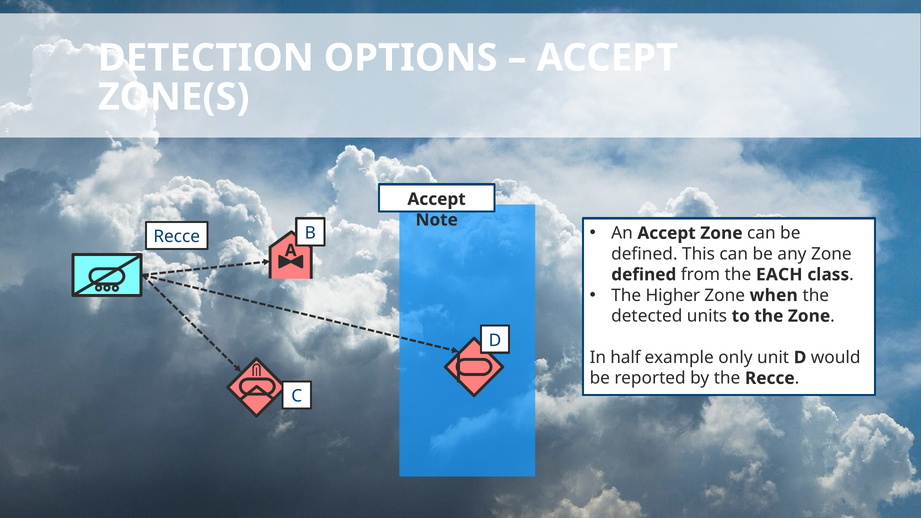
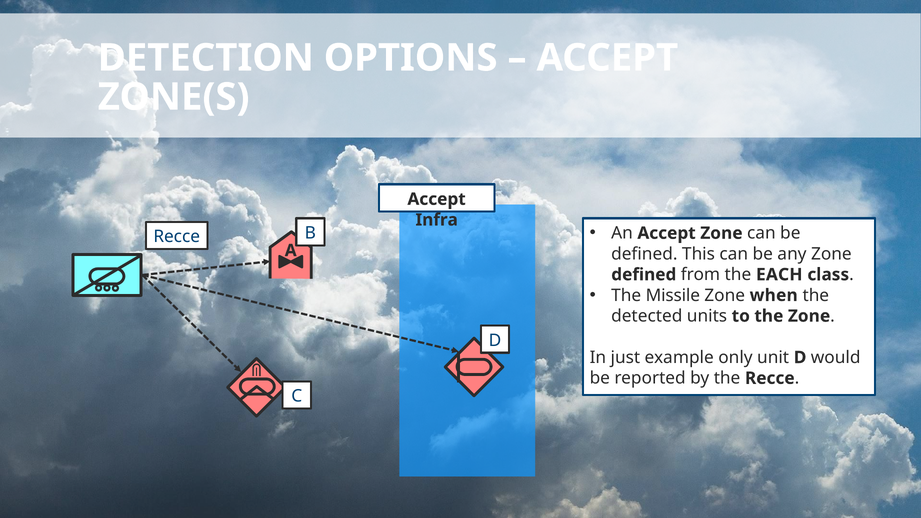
Note: Note -> Infra (437, 220)
Higher: Higher -> Missile (673, 295)
half: half -> just (625, 358)
